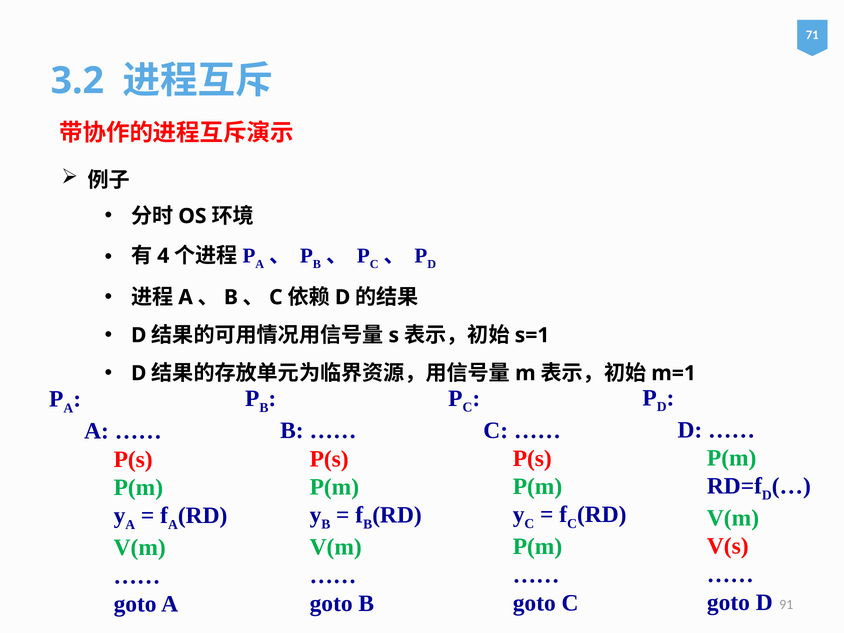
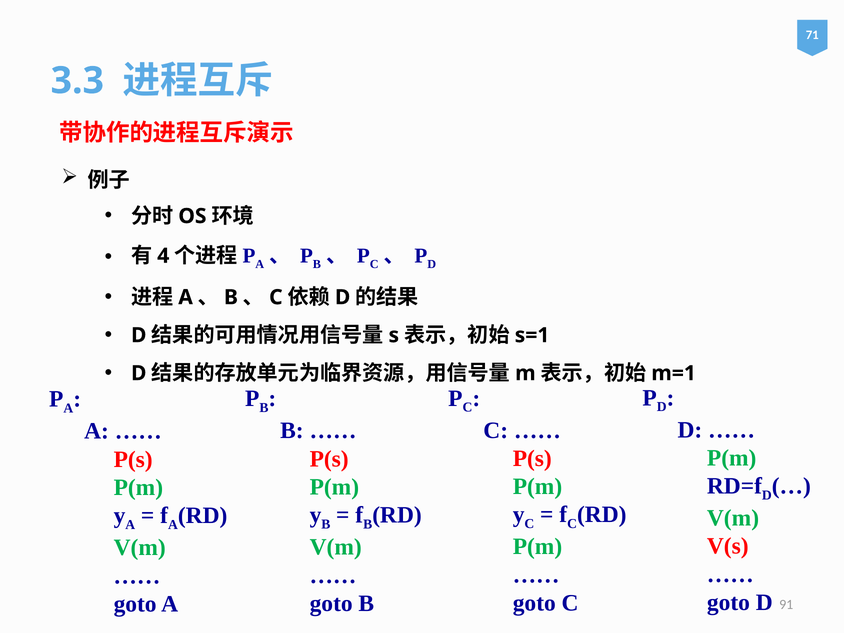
3.2: 3.2 -> 3.3 (77, 81)
